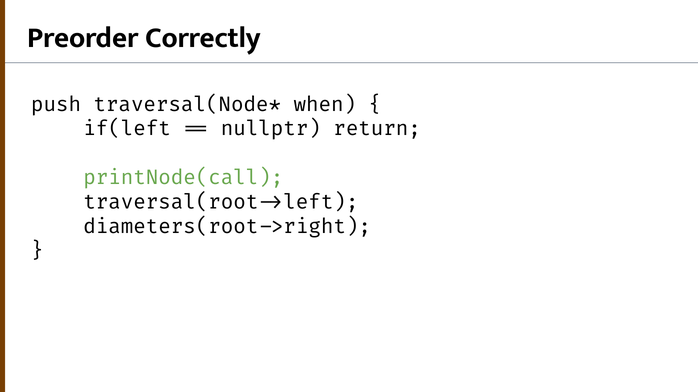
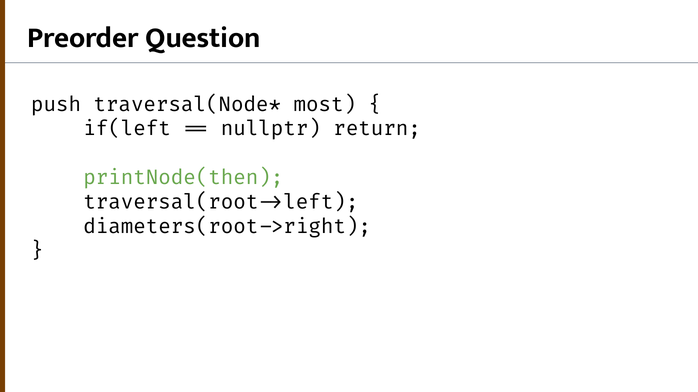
Correctly: Correctly -> Question (203, 38)
when: when -> most (325, 104)
printNode(call: printNode(call -> printNode(then (183, 178)
